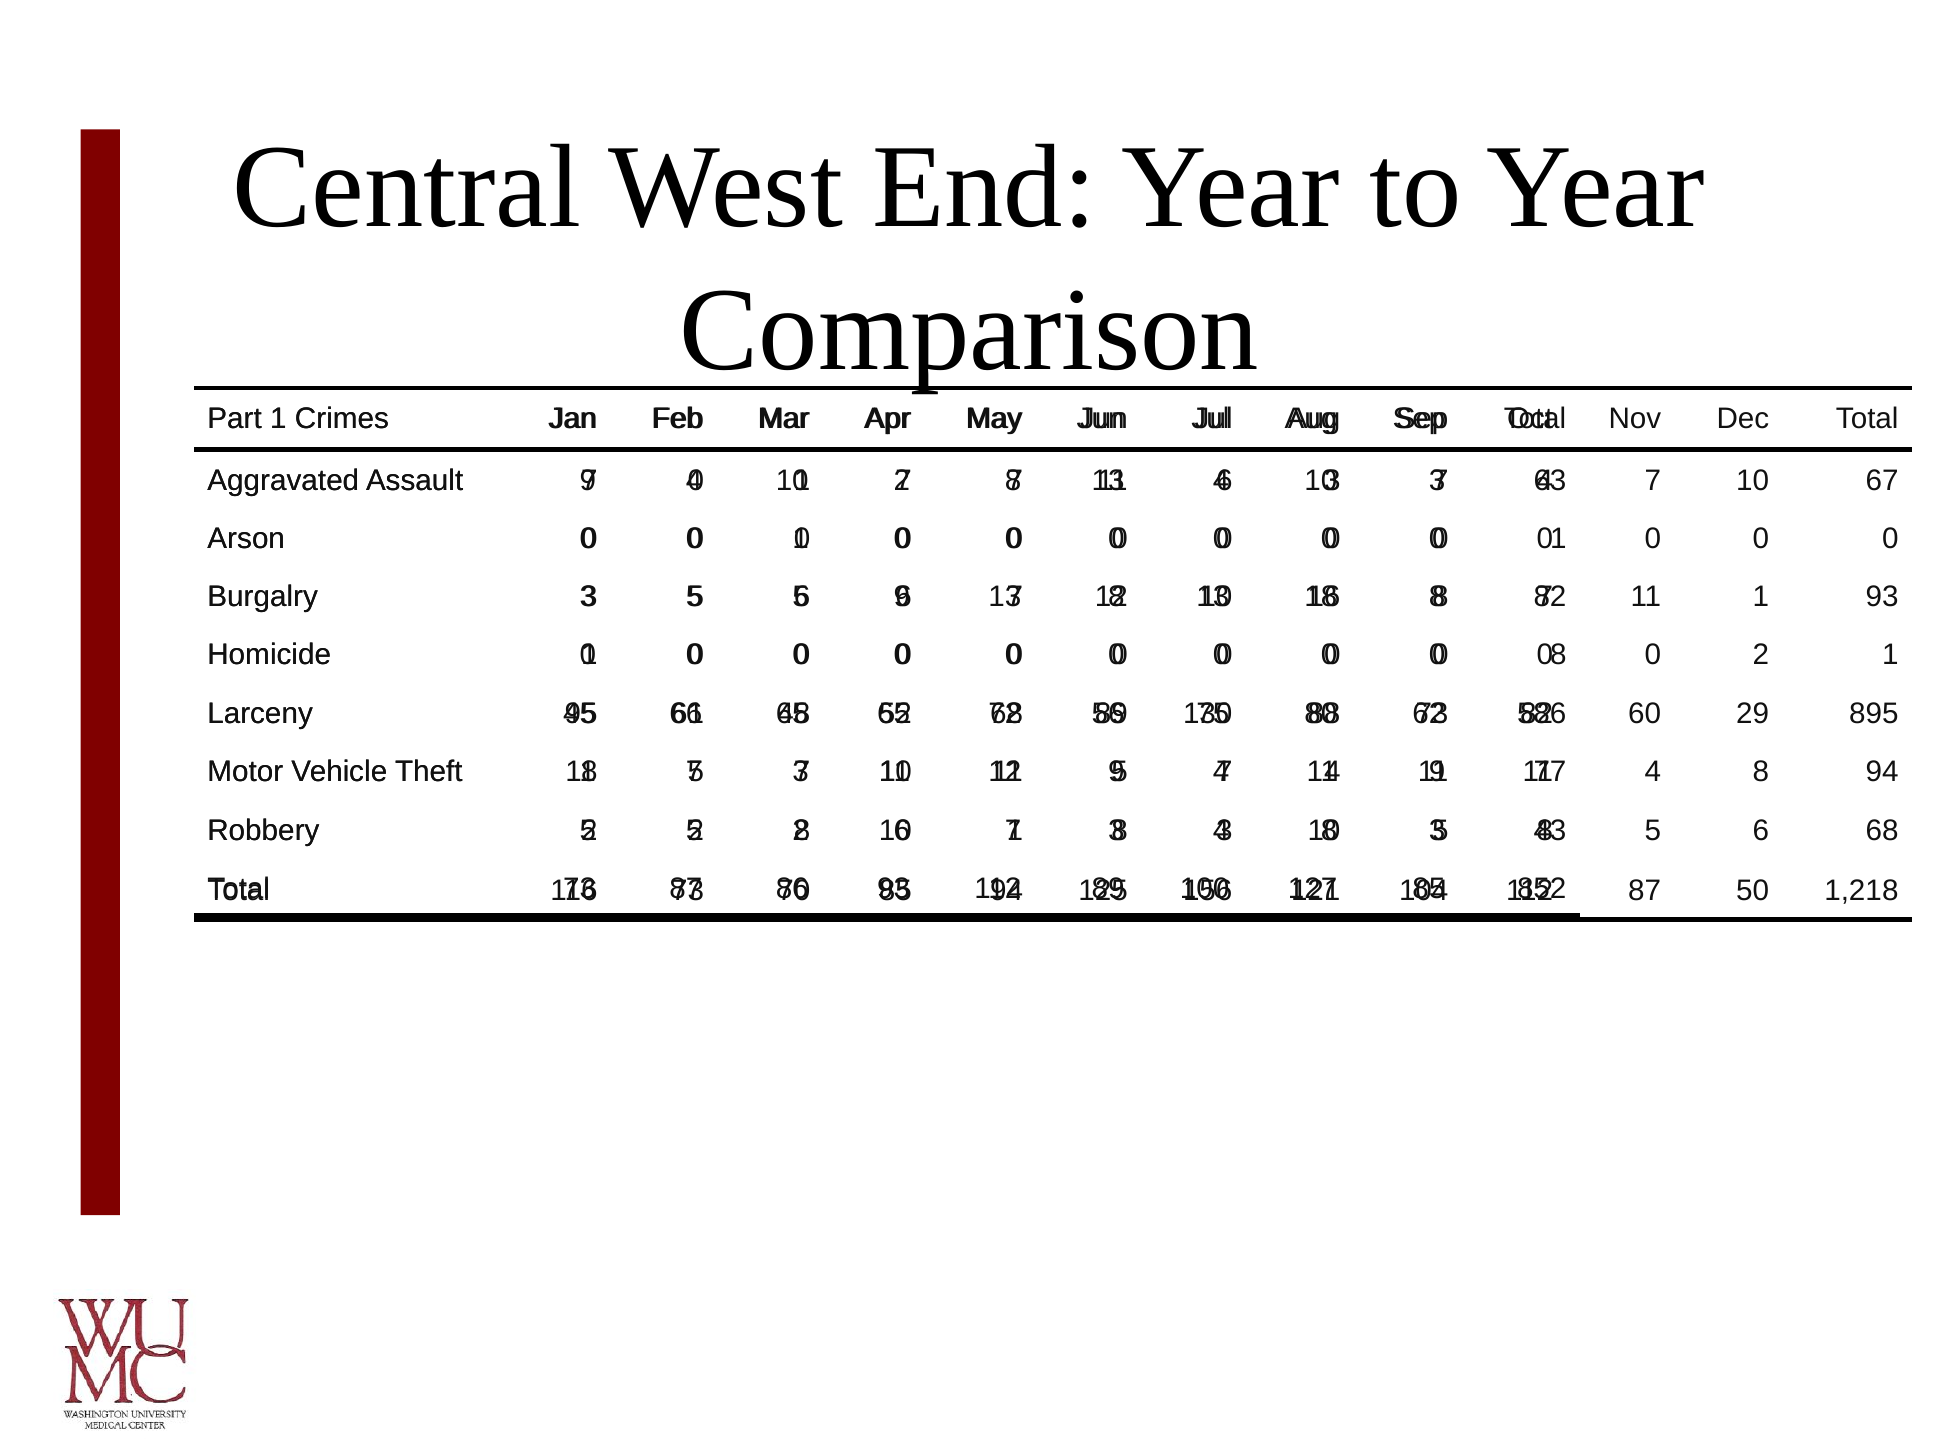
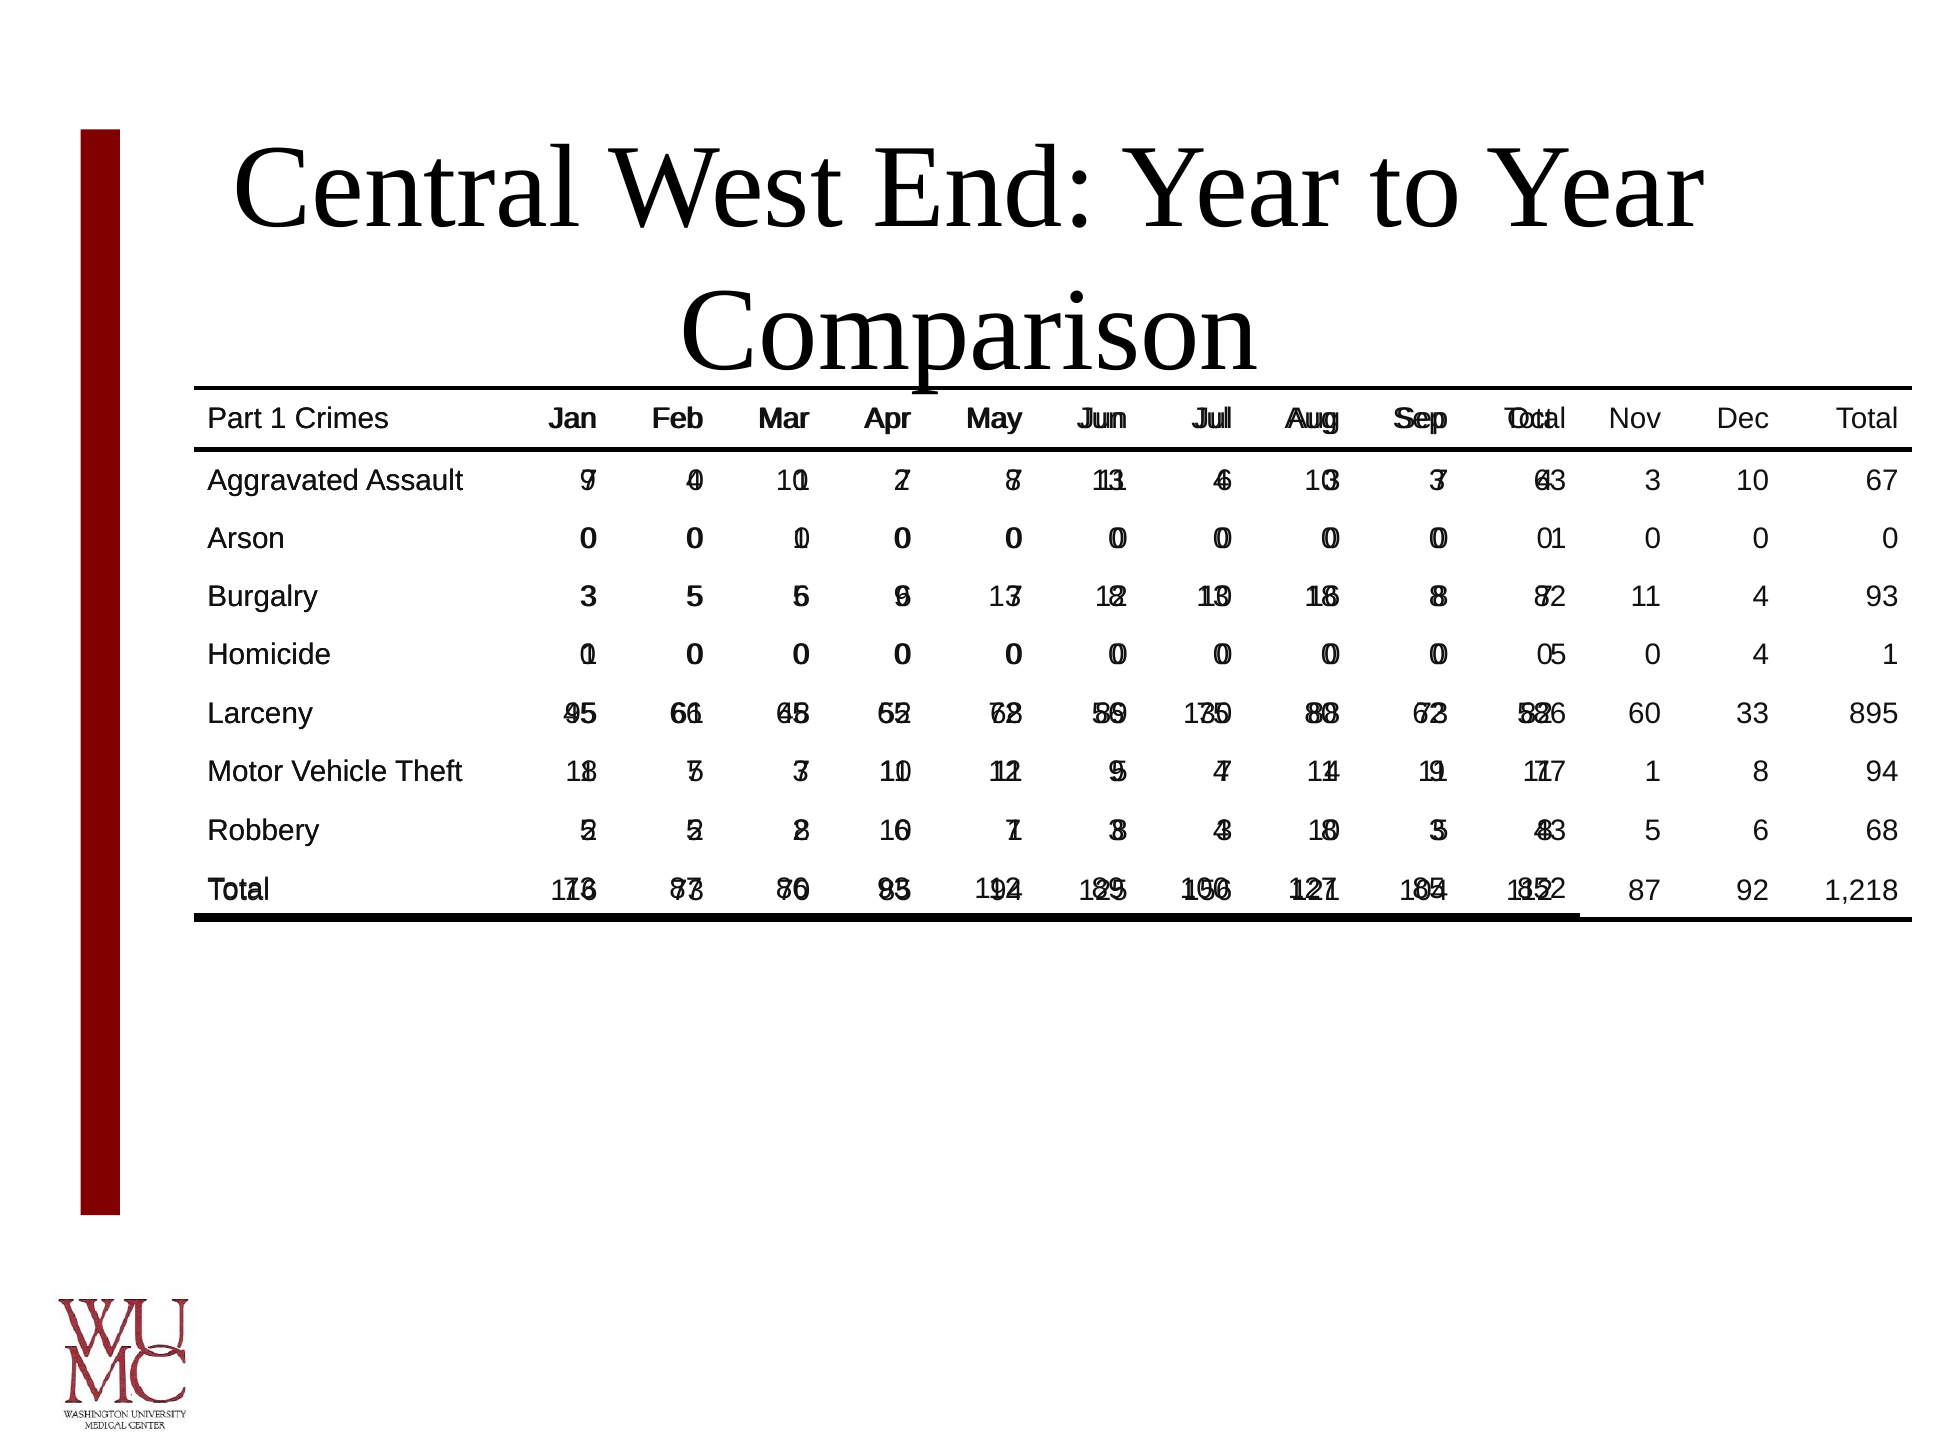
7: 7 -> 3 (1653, 480)
11 1: 1 -> 4 (1761, 597)
8: 8 -> 5 (1558, 655)
0 2: 2 -> 4 (1761, 655)
29: 29 -> 33 (1753, 713)
4: 4 -> 1 (1653, 772)
50: 50 -> 92 (1753, 890)
